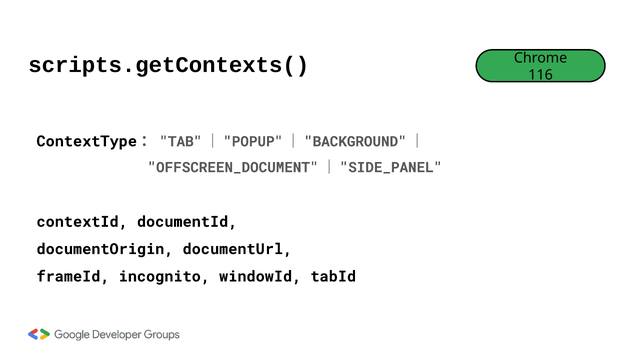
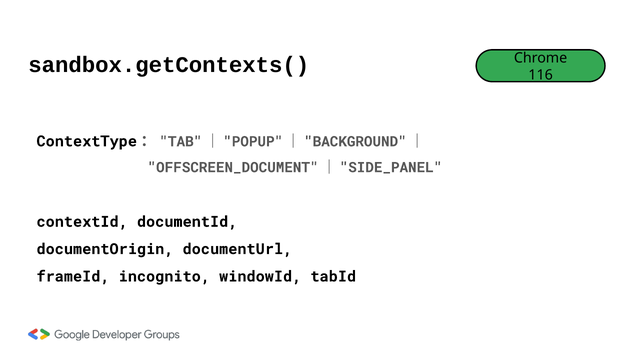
scripts.getContexts(: scripts.getContexts( -> sandbox.getContexts( (169, 65)
